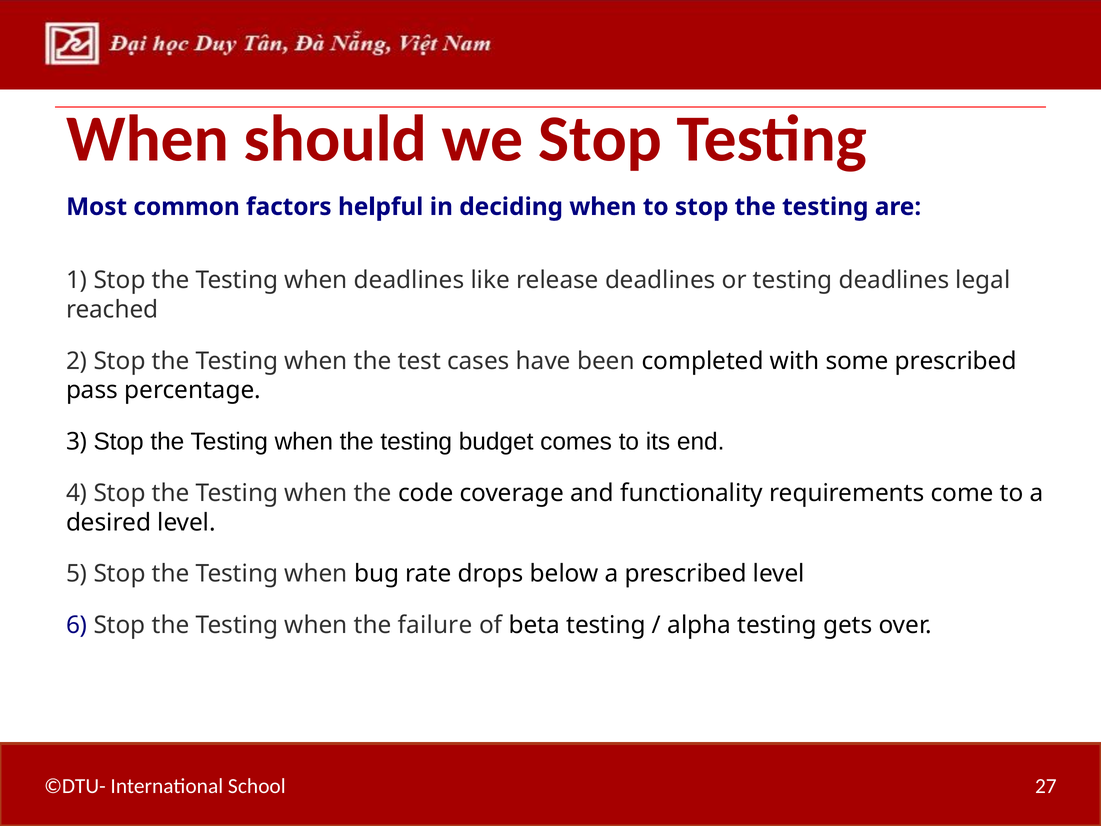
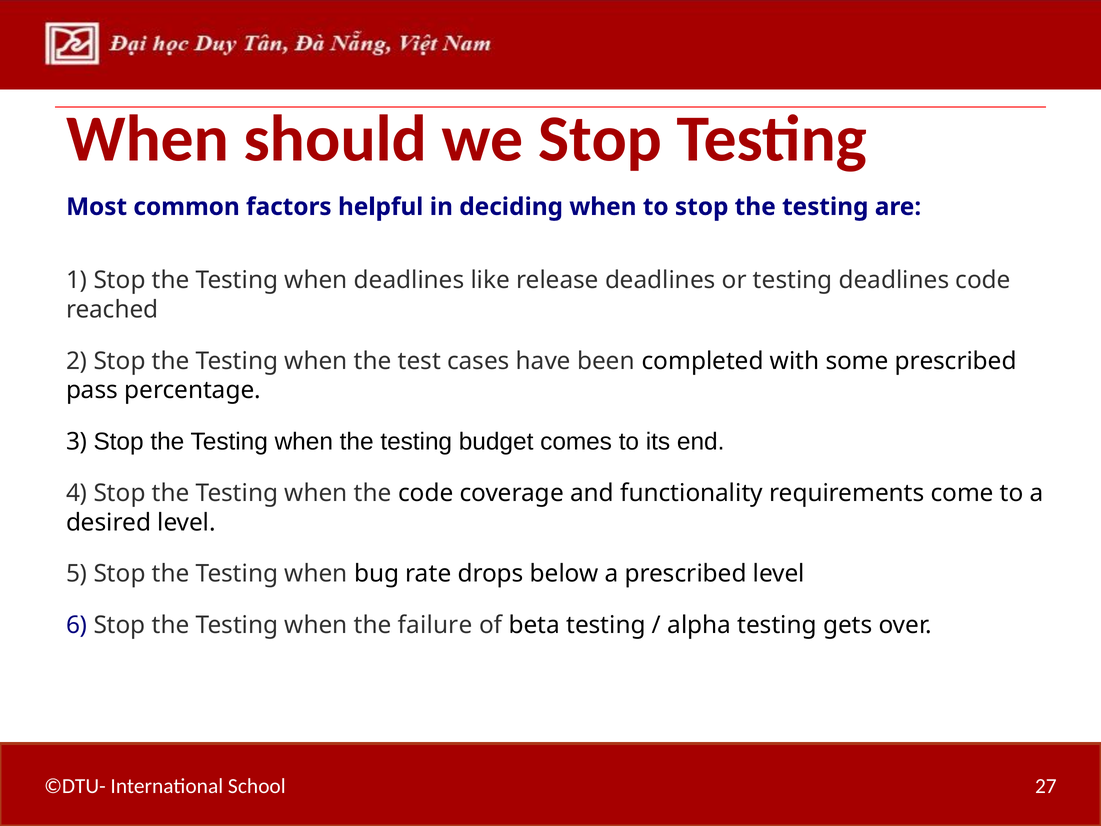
deadlines legal: legal -> code (983, 280)
